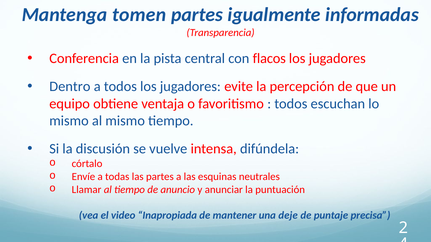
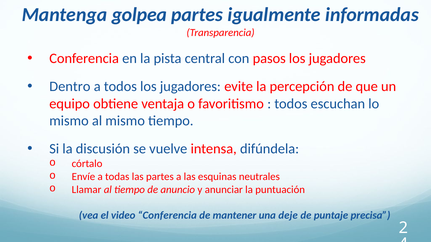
tomen: tomen -> golpea (139, 15)
flacos: flacos -> pasos (269, 59)
video Inapropiada: Inapropiada -> Conferencia (167, 216)
